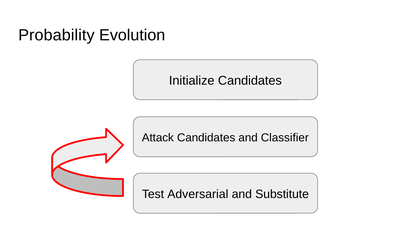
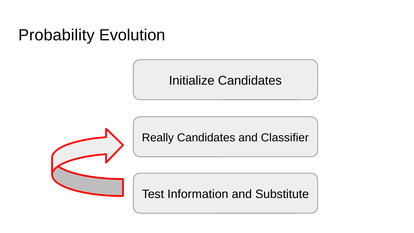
Attack: Attack -> Really (158, 138)
Adversarial: Adversarial -> Information (198, 194)
